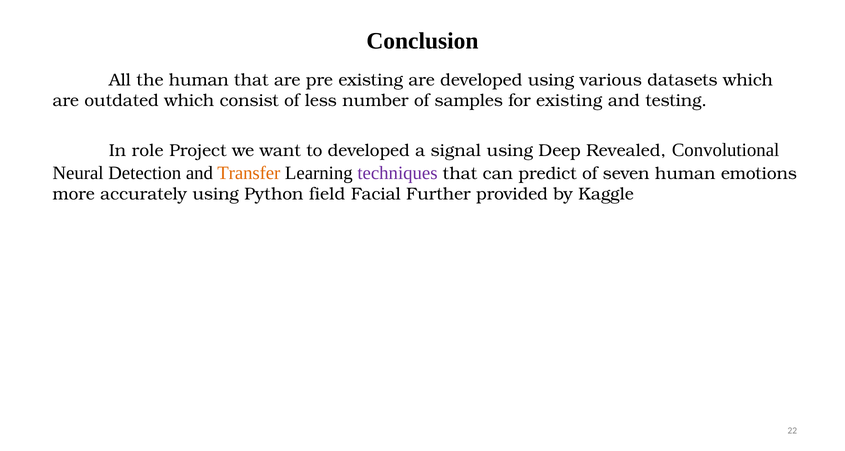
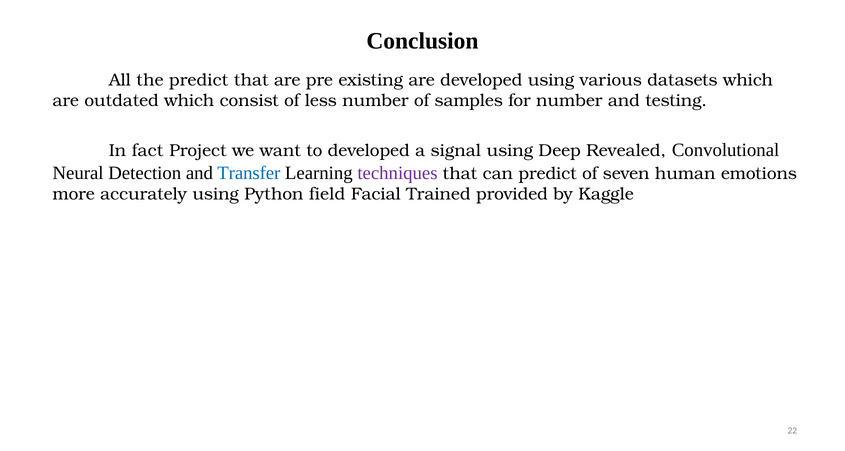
the human: human -> predict (199, 80)
for existing: existing -> number (569, 101)
role: role -> fact (148, 151)
Transfer colour: orange -> blue (249, 173)
Further: Further -> Trained (438, 194)
